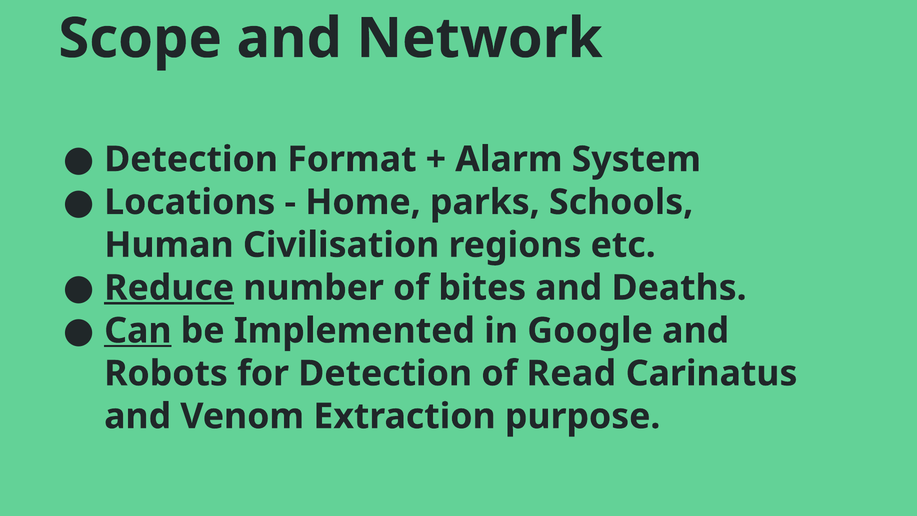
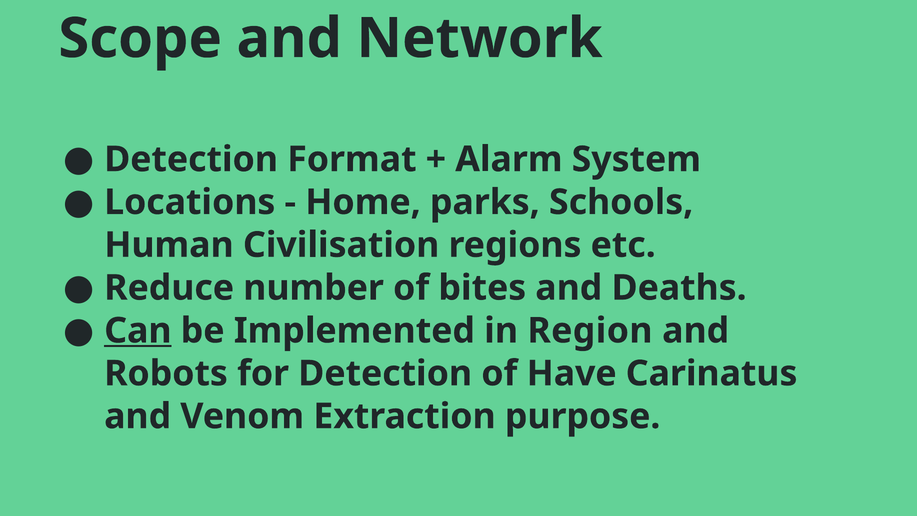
Reduce underline: present -> none (169, 288)
Google: Google -> Region (590, 331)
Read: Read -> Have (572, 373)
